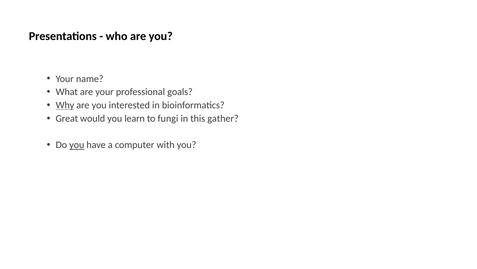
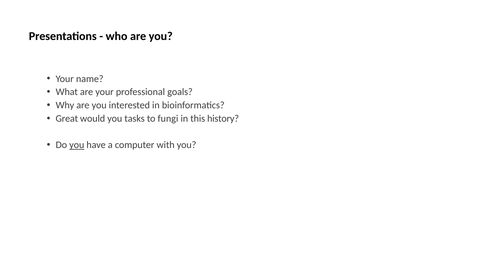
Why underline: present -> none (65, 105)
learn: learn -> tasks (135, 118)
gather: gather -> history (223, 118)
